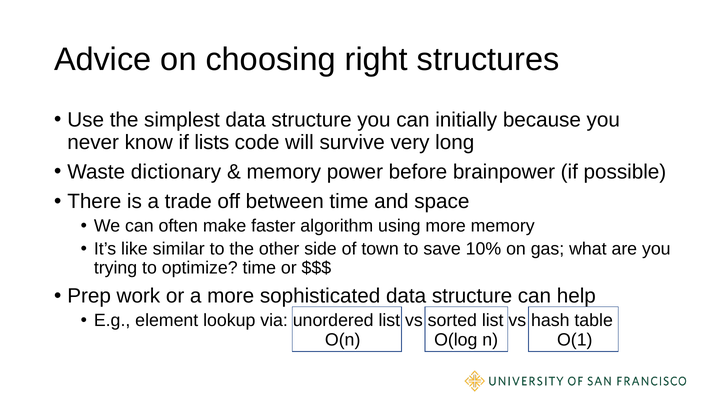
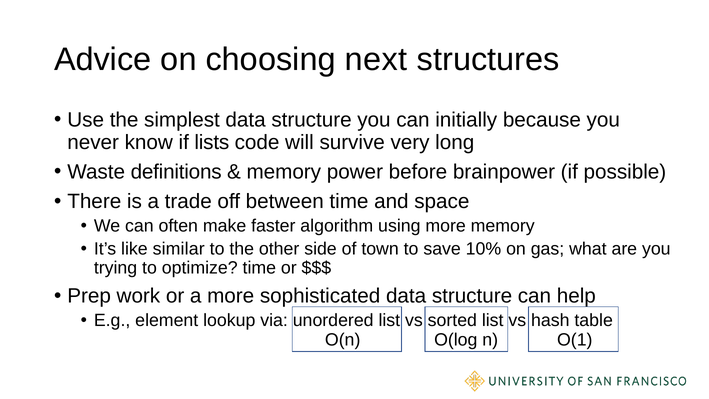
right: right -> next (376, 60)
dictionary: dictionary -> definitions (176, 172)
